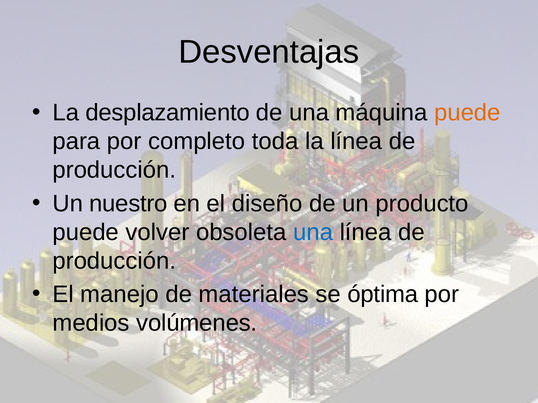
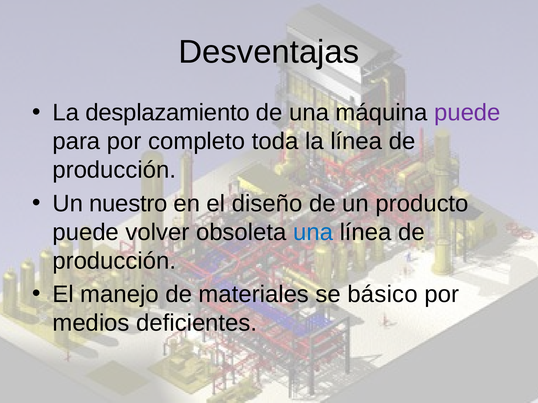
puede colour: orange -> purple (467, 113)
óptima: óptima -> básico (383, 295)
volúmenes: volúmenes -> deficientes (197, 323)
